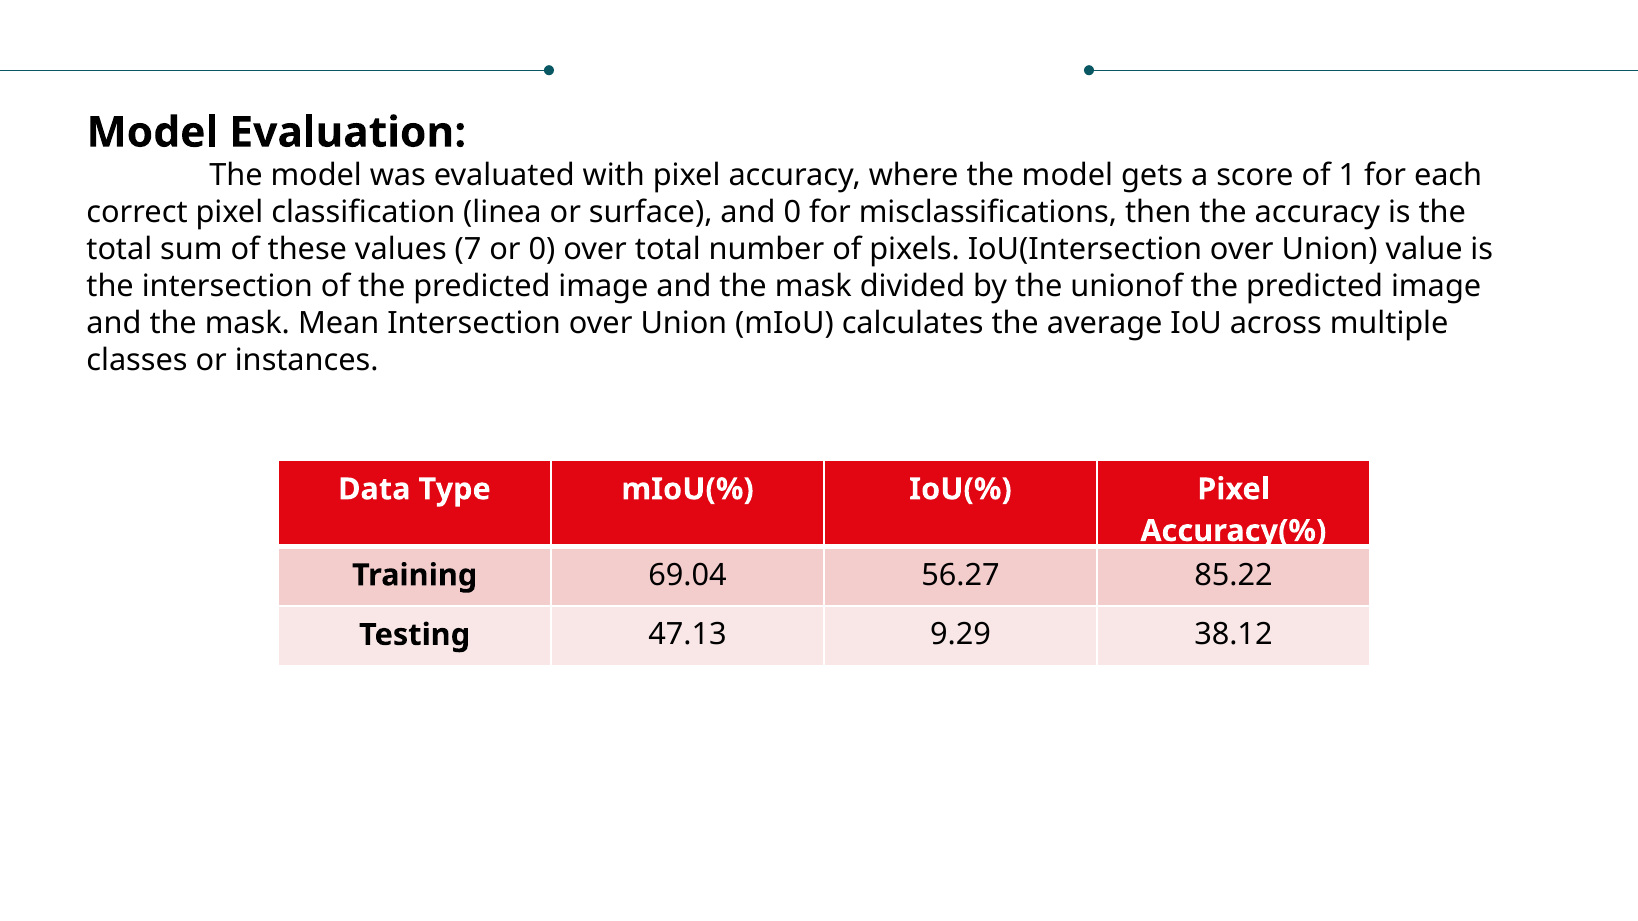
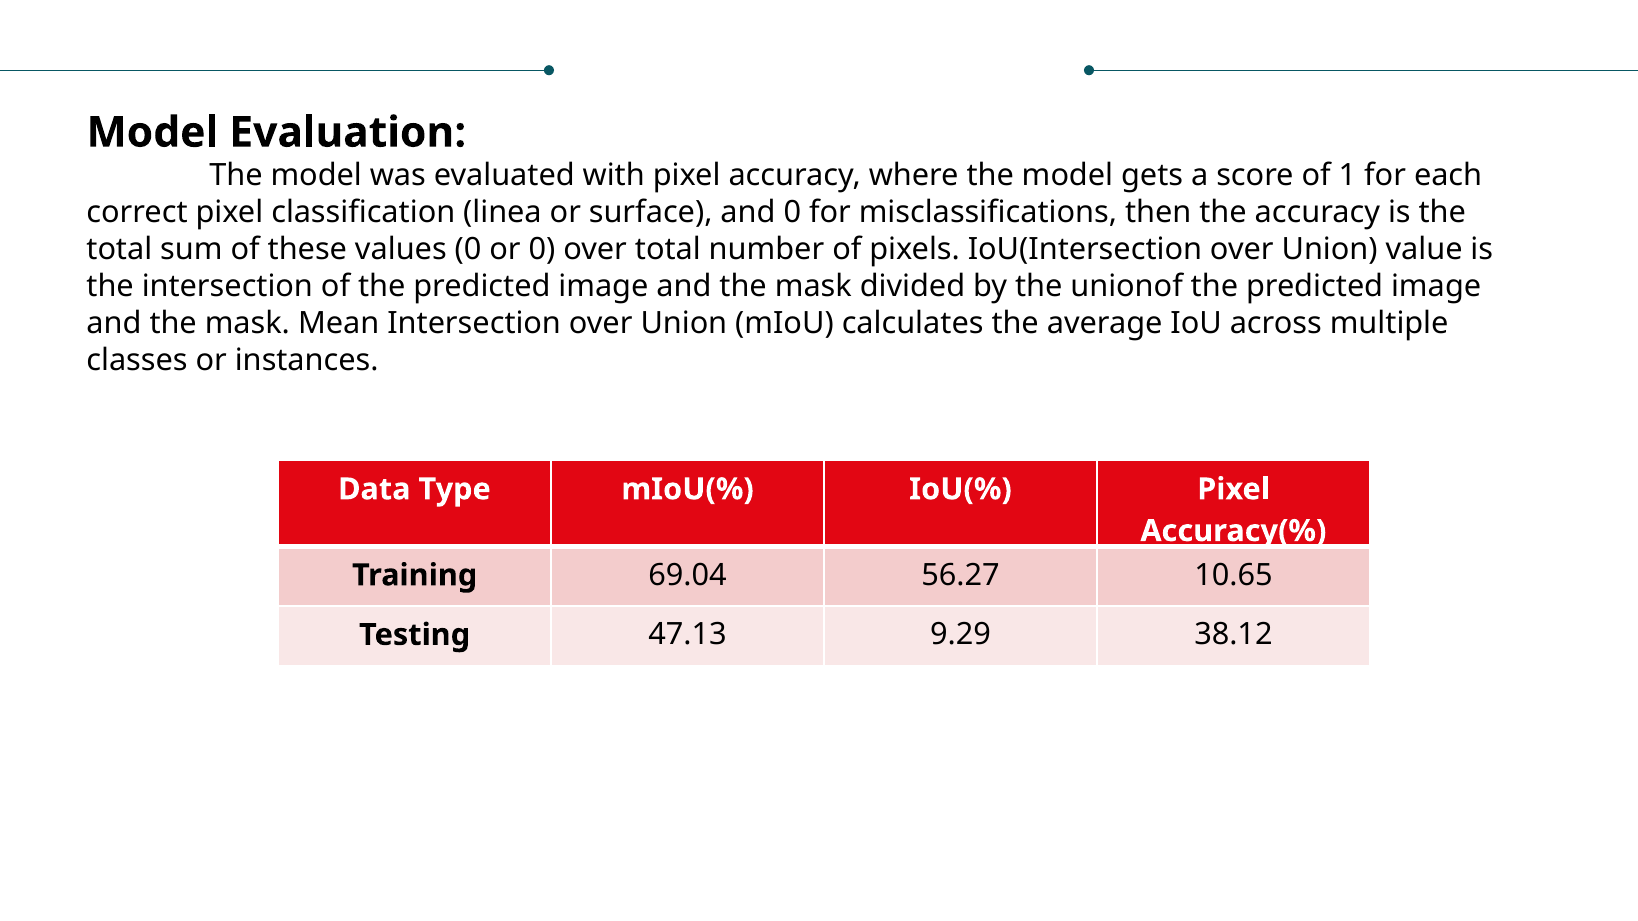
values 7: 7 -> 0 (468, 250)
85.22: 85.22 -> 10.65 (1234, 575)
